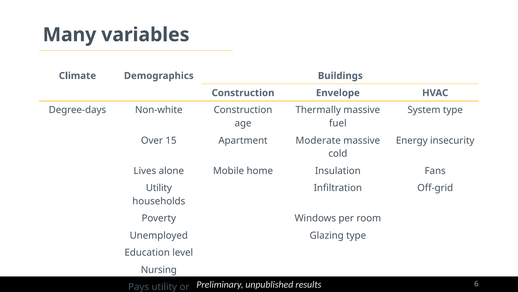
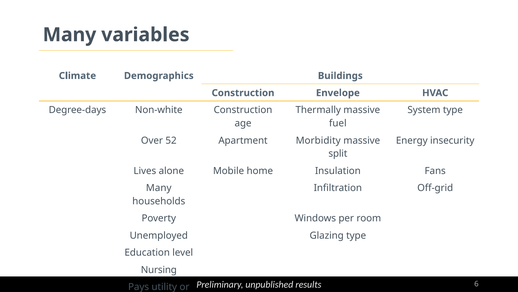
15: 15 -> 52 (171, 140)
Moderate: Moderate -> Morbidity (318, 140)
cold: cold -> split (338, 153)
Utility: Utility -> Many (159, 188)
